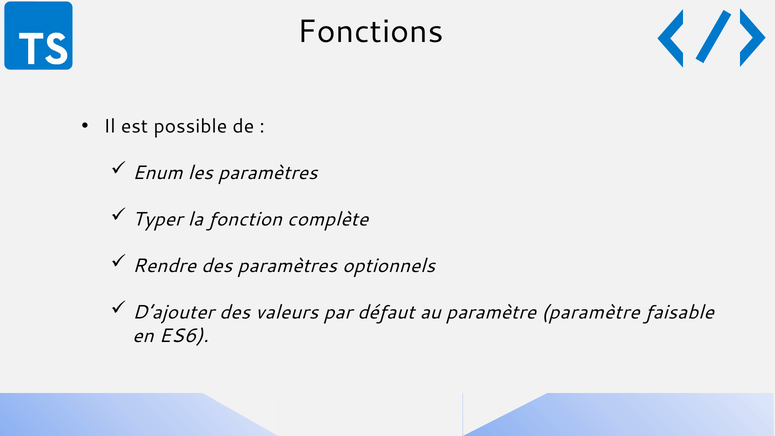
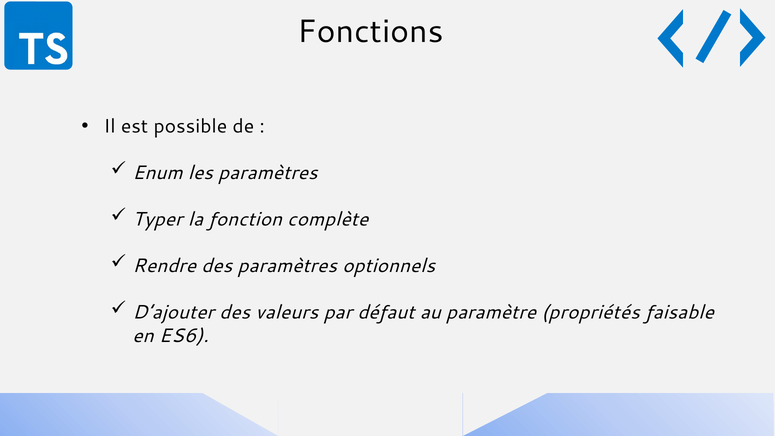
paramètre paramètre: paramètre -> propriétés (591, 312)
